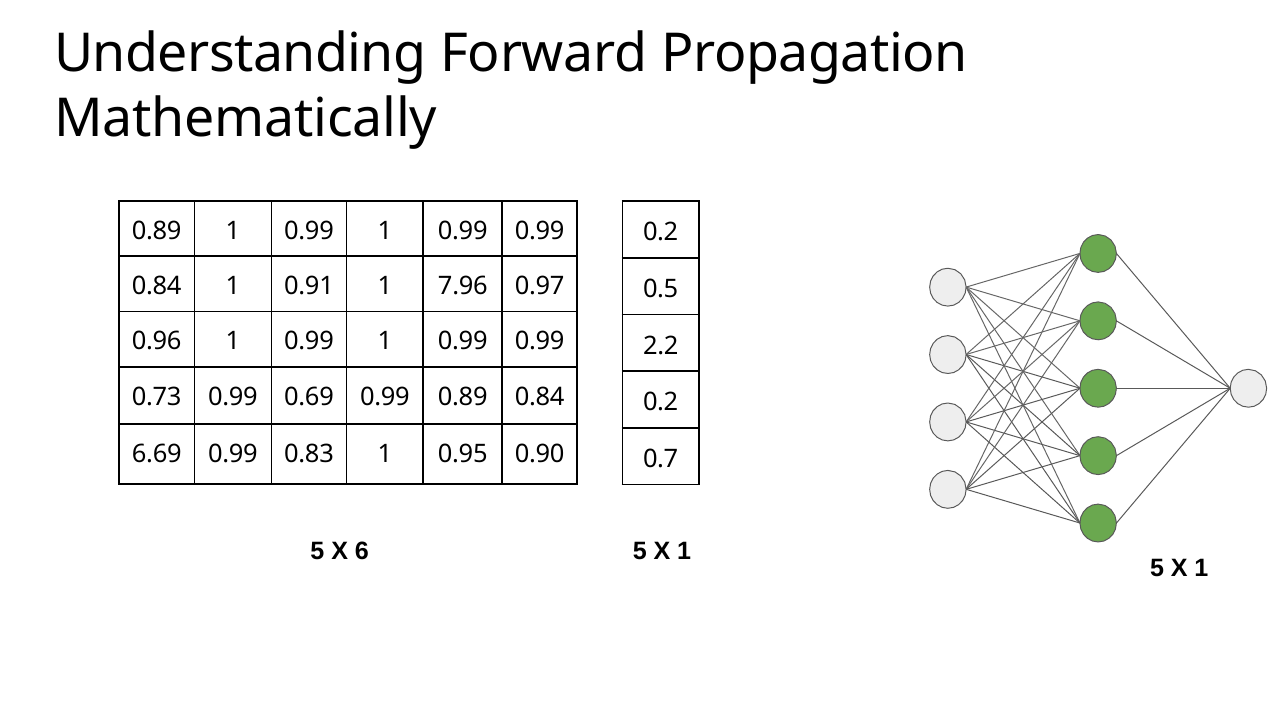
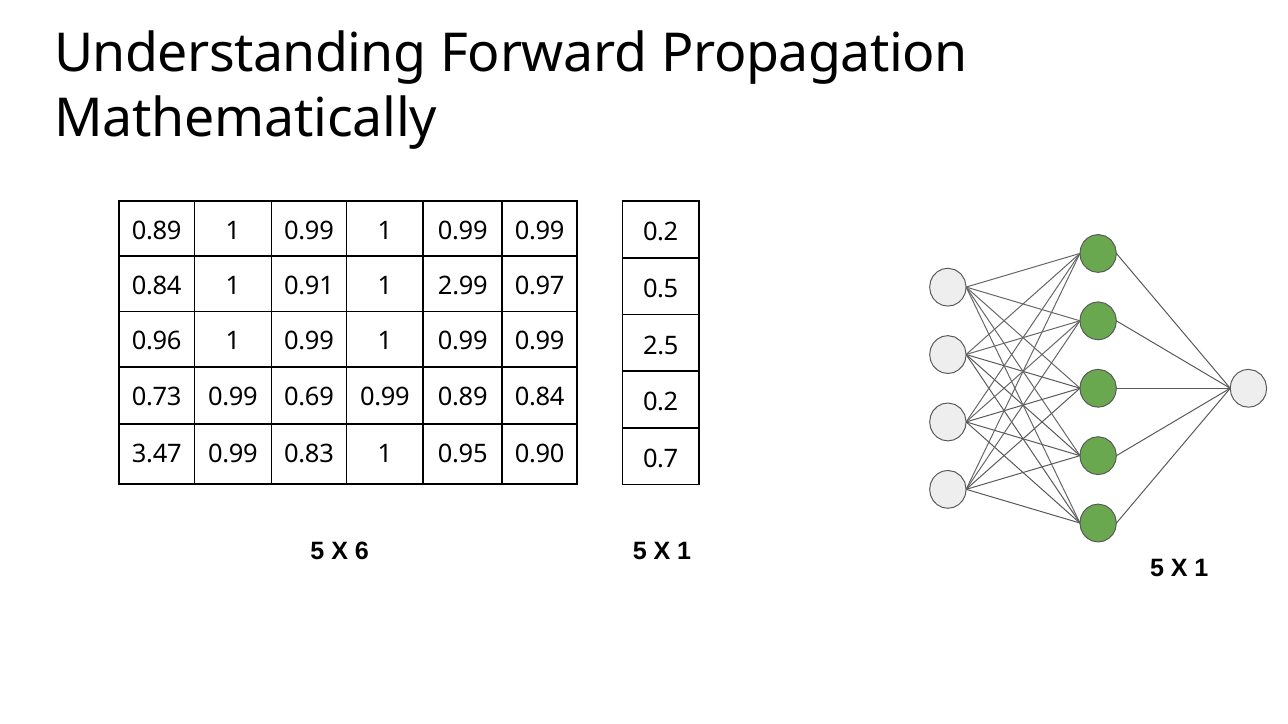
7.96: 7.96 -> 2.99 (463, 286)
2.2: 2.2 -> 2.5 (661, 346)
6.69: 6.69 -> 3.47 (157, 454)
